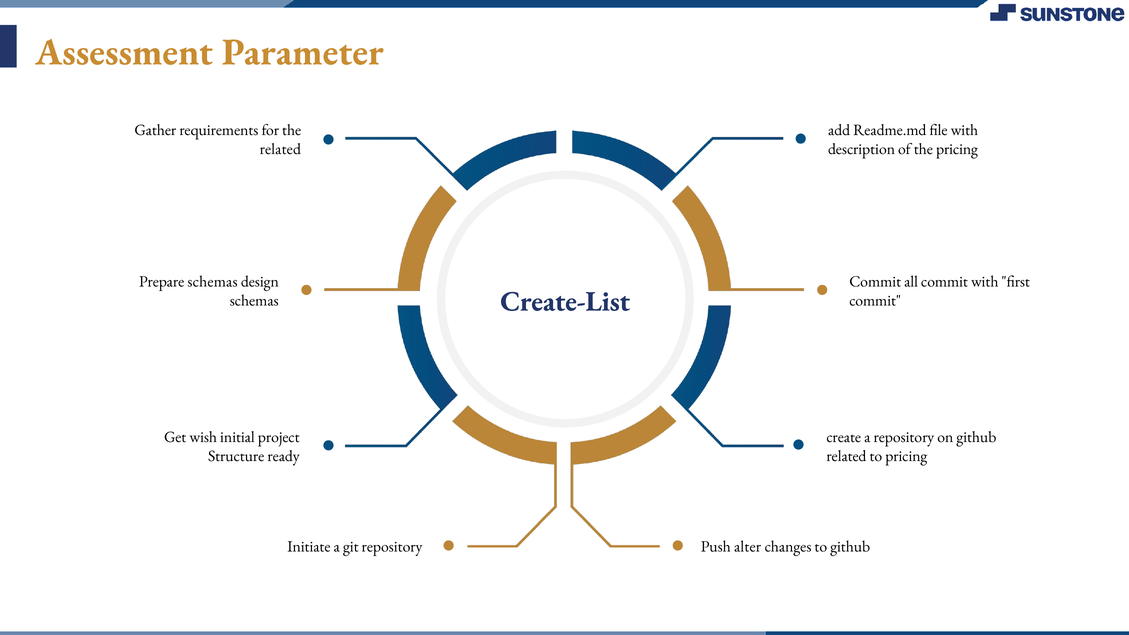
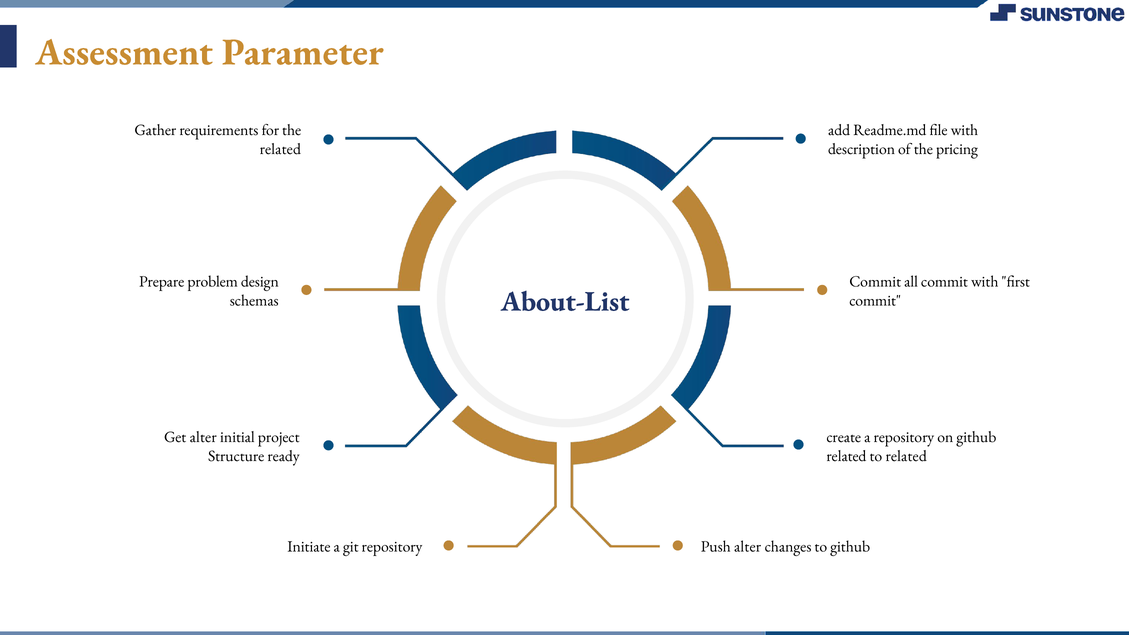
Prepare schemas: schemas -> problem (213, 282)
Create-List: Create-List -> About-List (565, 301)
Get wish: wish -> alter (203, 437)
to pricing: pricing -> related (906, 456)
